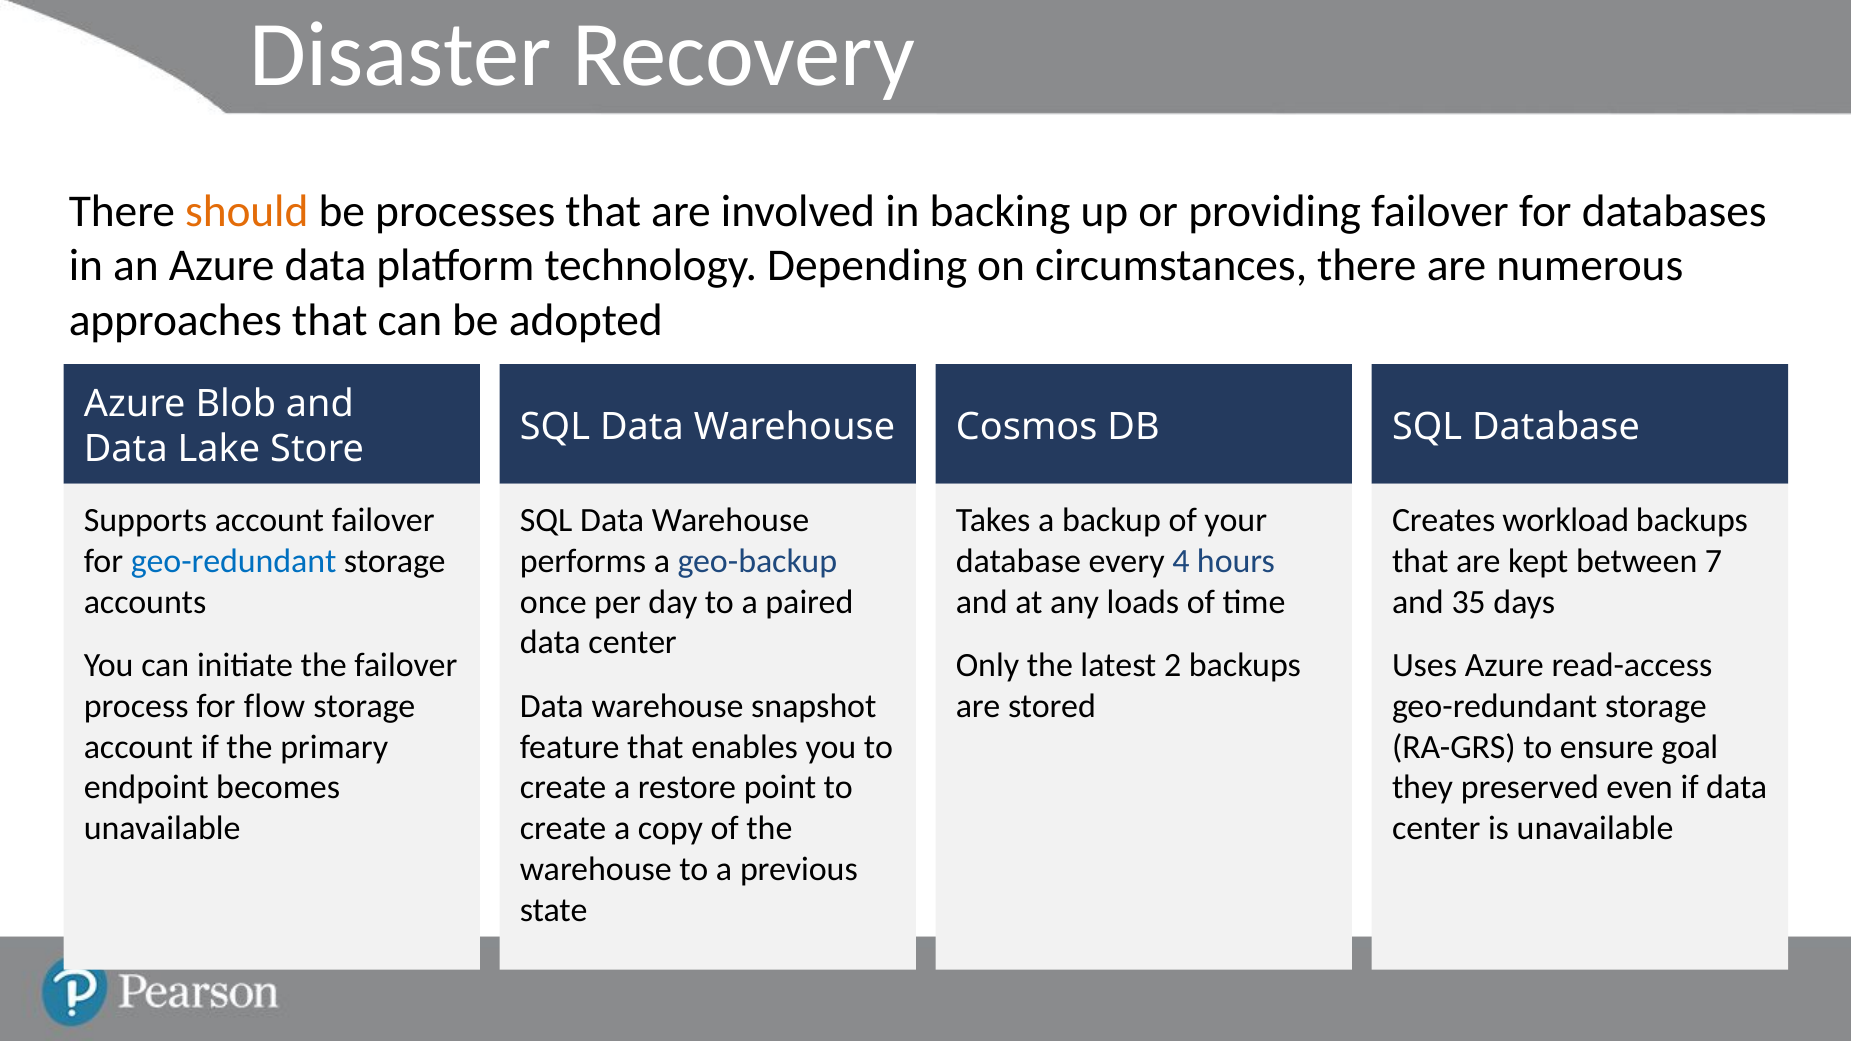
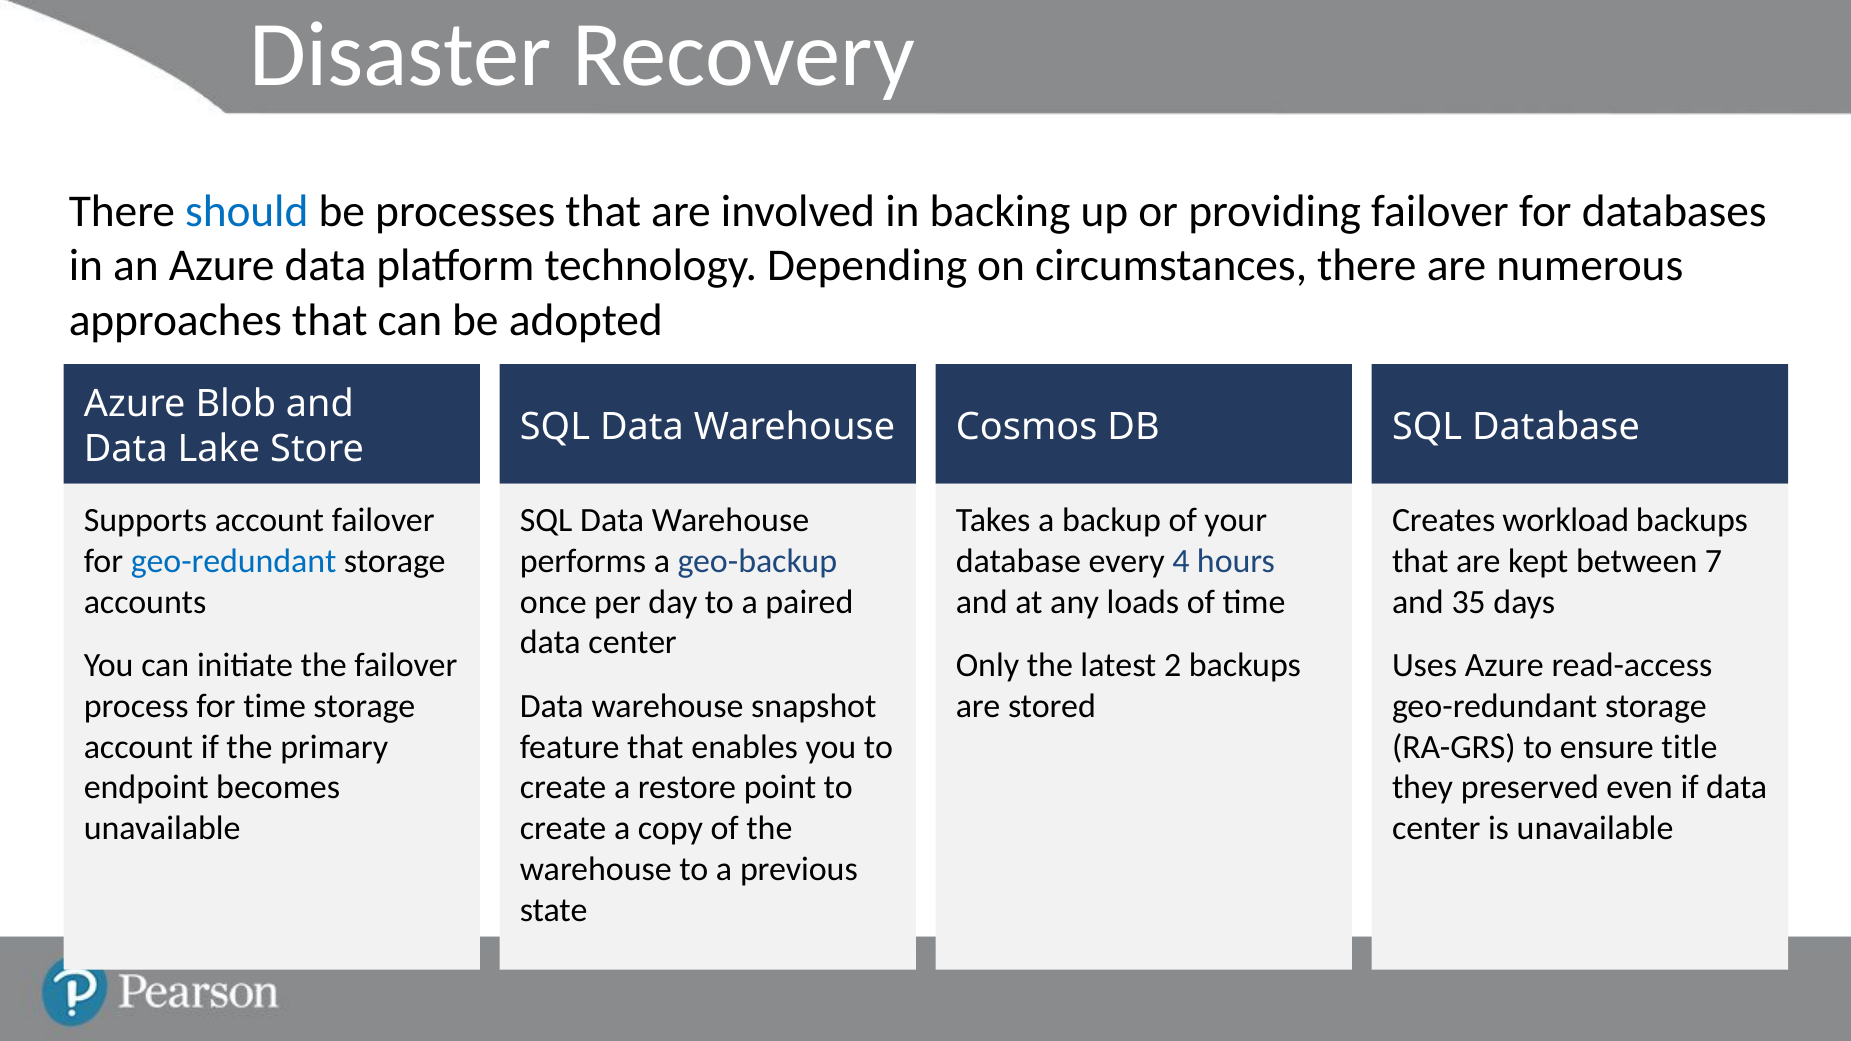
should colour: orange -> blue (247, 211)
for flow: flow -> time (275, 706)
ensure goal: goal -> title (1690, 747)
